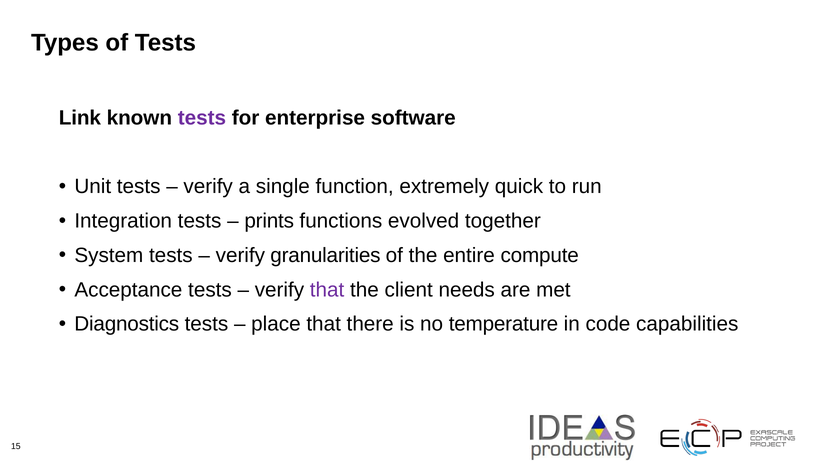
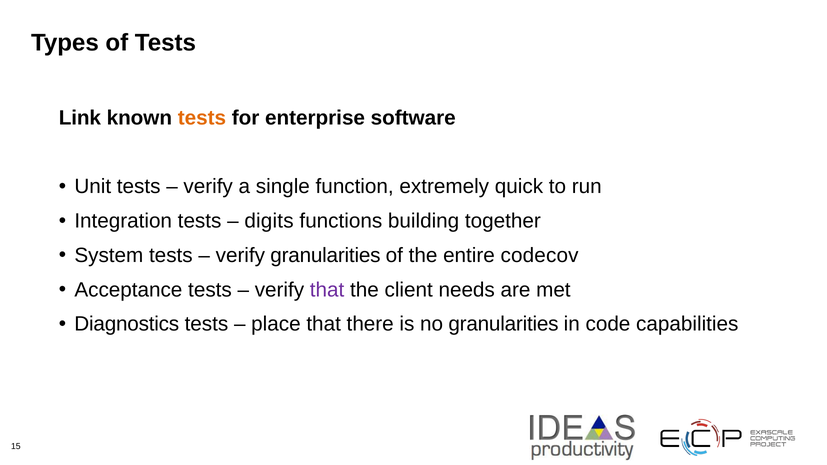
tests colour: purple -> orange (202, 118)
prints: prints -> digits (269, 221)
evolved: evolved -> building (424, 221)
compute: compute -> codecov (540, 256)
no temperature: temperature -> granularities (504, 324)
